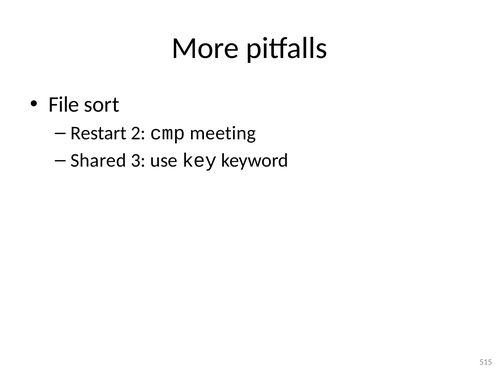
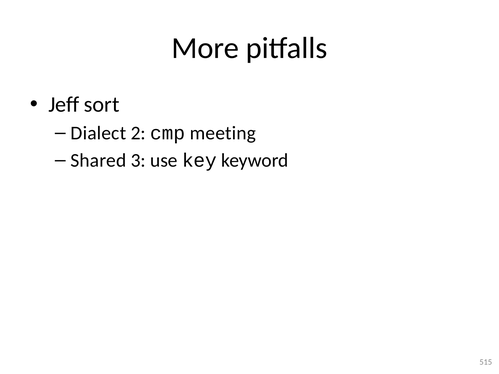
File: File -> Jeff (64, 105)
Restart: Restart -> Dialect (98, 133)
